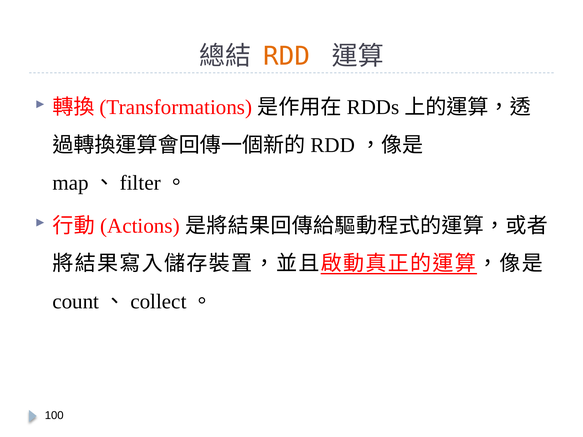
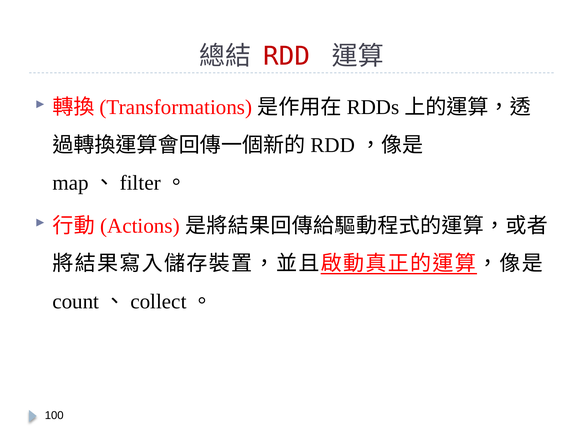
RDD colour: orange -> red (287, 56)
